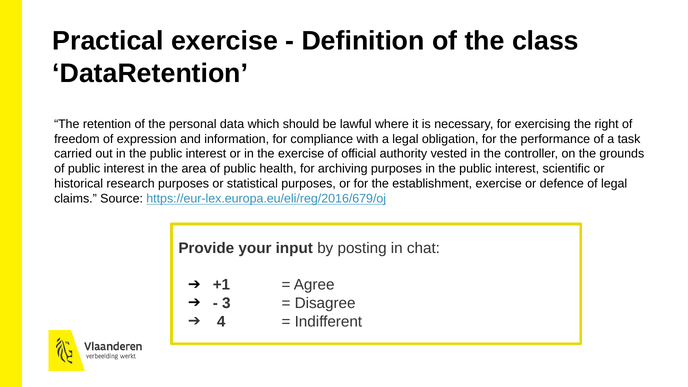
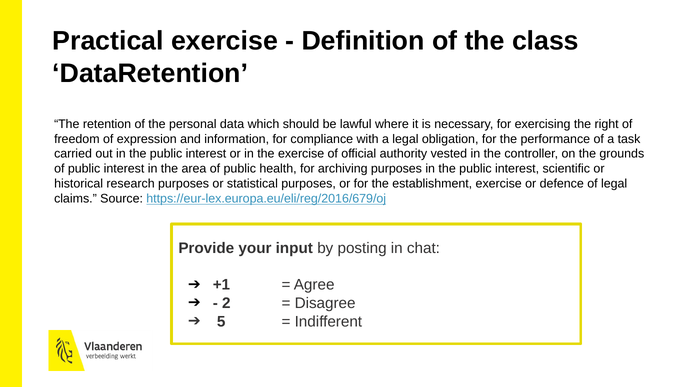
3: 3 -> 2 (226, 303)
4: 4 -> 5 (221, 322)
